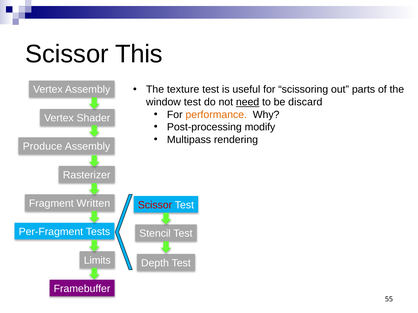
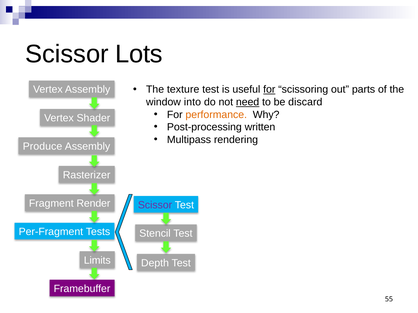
This: This -> Lots (139, 54)
for underline: none -> present (269, 90)
window test: test -> into (192, 102)
modify: modify -> written (260, 127)
Written: Written -> Render (93, 204)
Scissor colour: red -> purple (155, 205)
